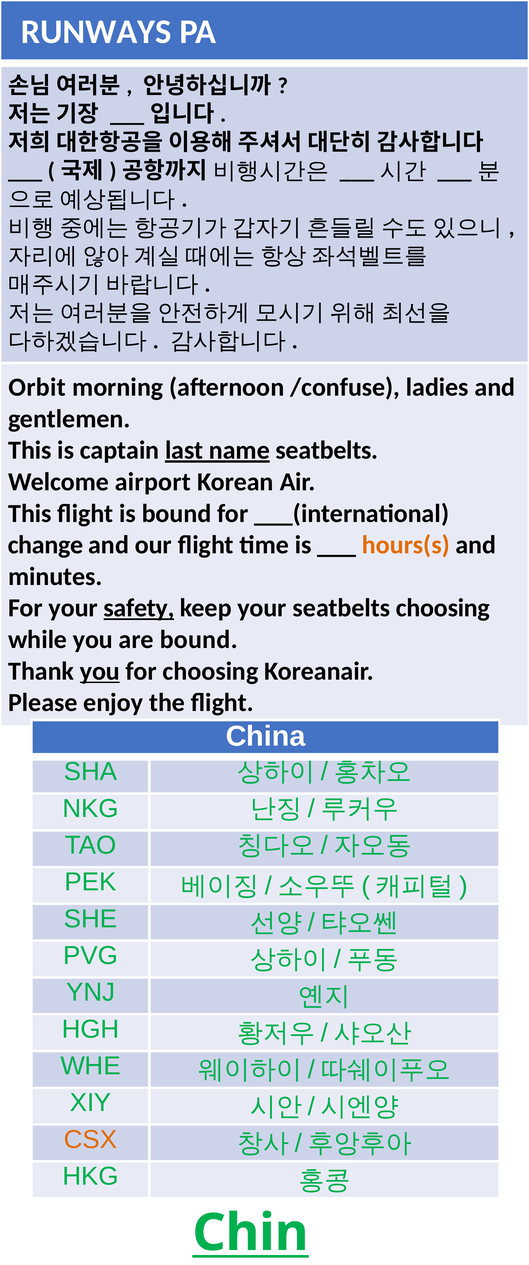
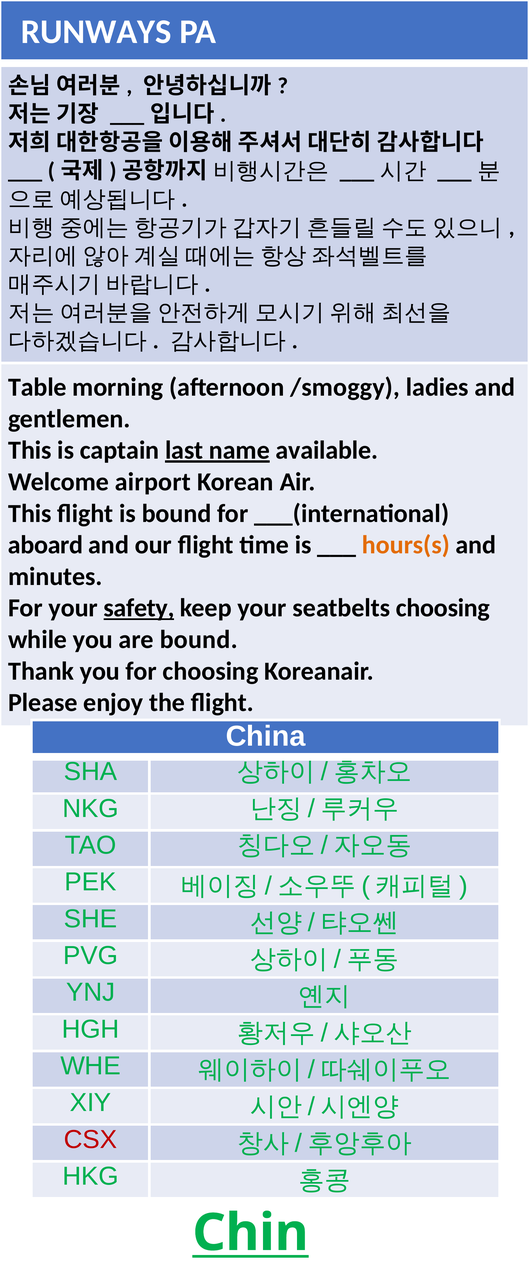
Orbit: Orbit -> Table (37, 387)
/confuse: /confuse -> /smoggy (345, 387)
name seatbelts: seatbelts -> available (327, 451)
change: change -> aboard (46, 545)
you underline: present -> none (100, 672)
CSX colour: orange -> red (90, 1140)
